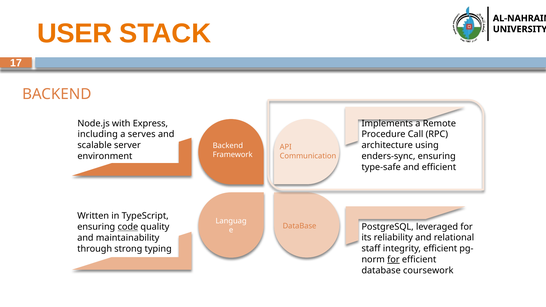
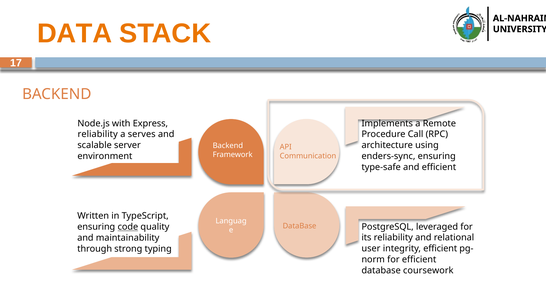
USER: USER -> DATA (75, 34)
including: including -> reliability (98, 134)
staff: staff -> user (371, 249)
for underline: present -> none (393, 260)
